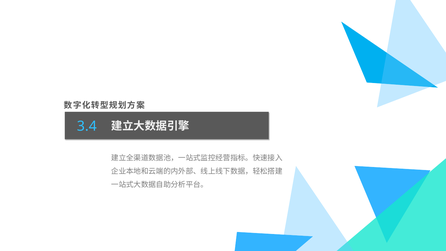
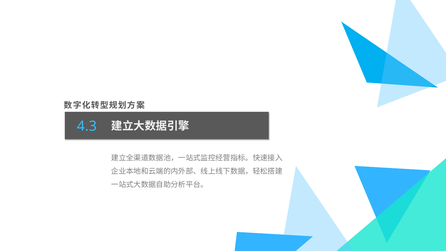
3.4: 3.4 -> 4.3 (87, 126)
